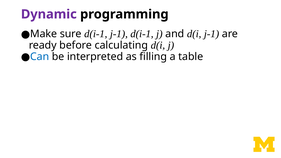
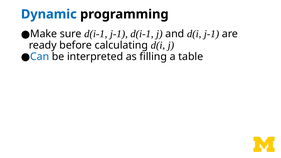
Dynamic colour: purple -> blue (49, 14)
